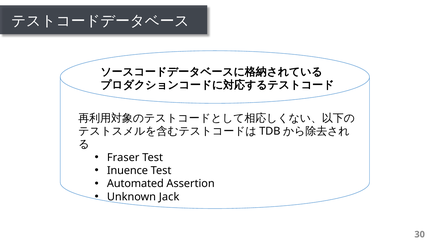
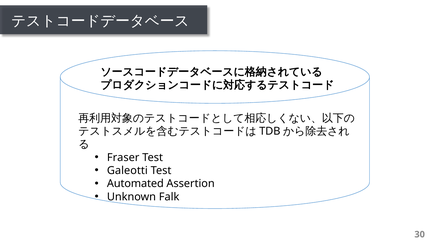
Inuence: Inuence -> Galeotti (127, 170)
Jack: Jack -> Falk (169, 197)
